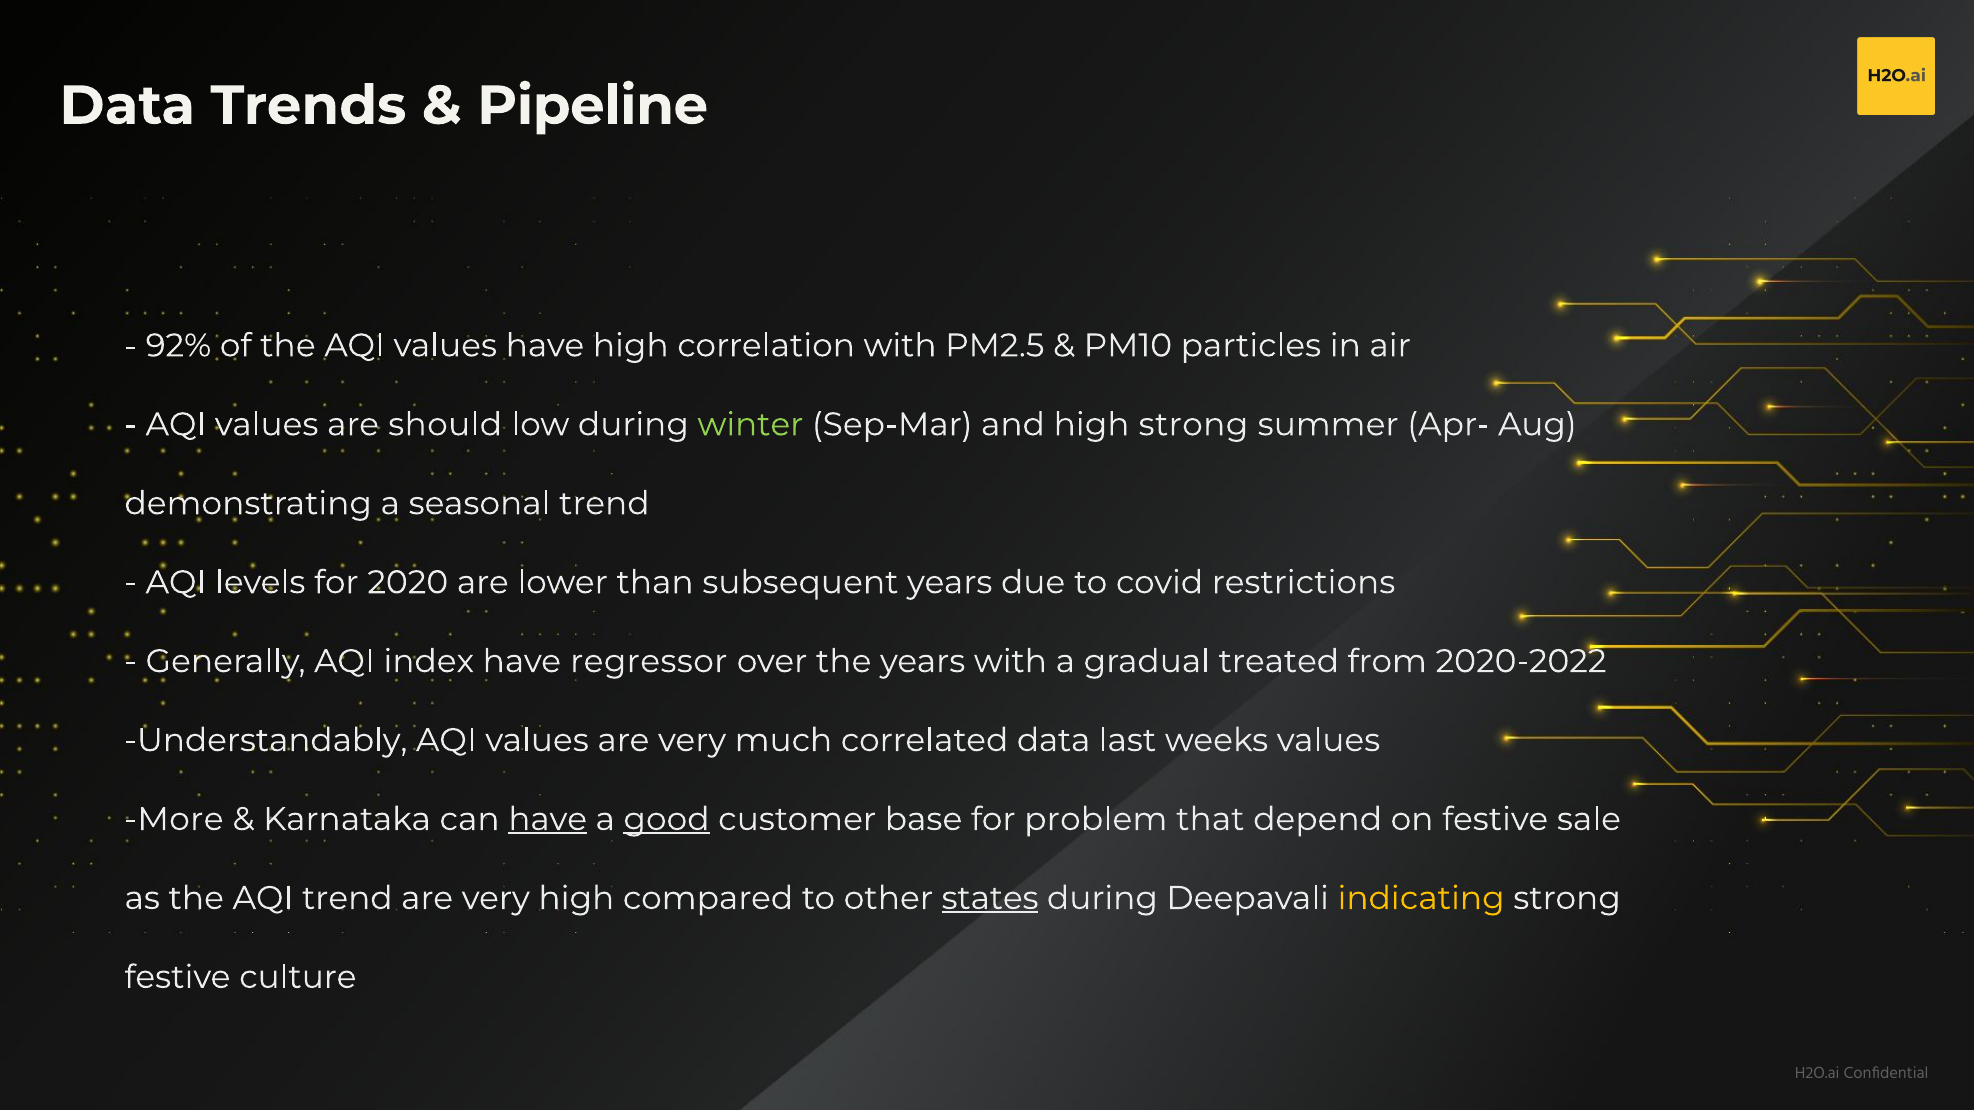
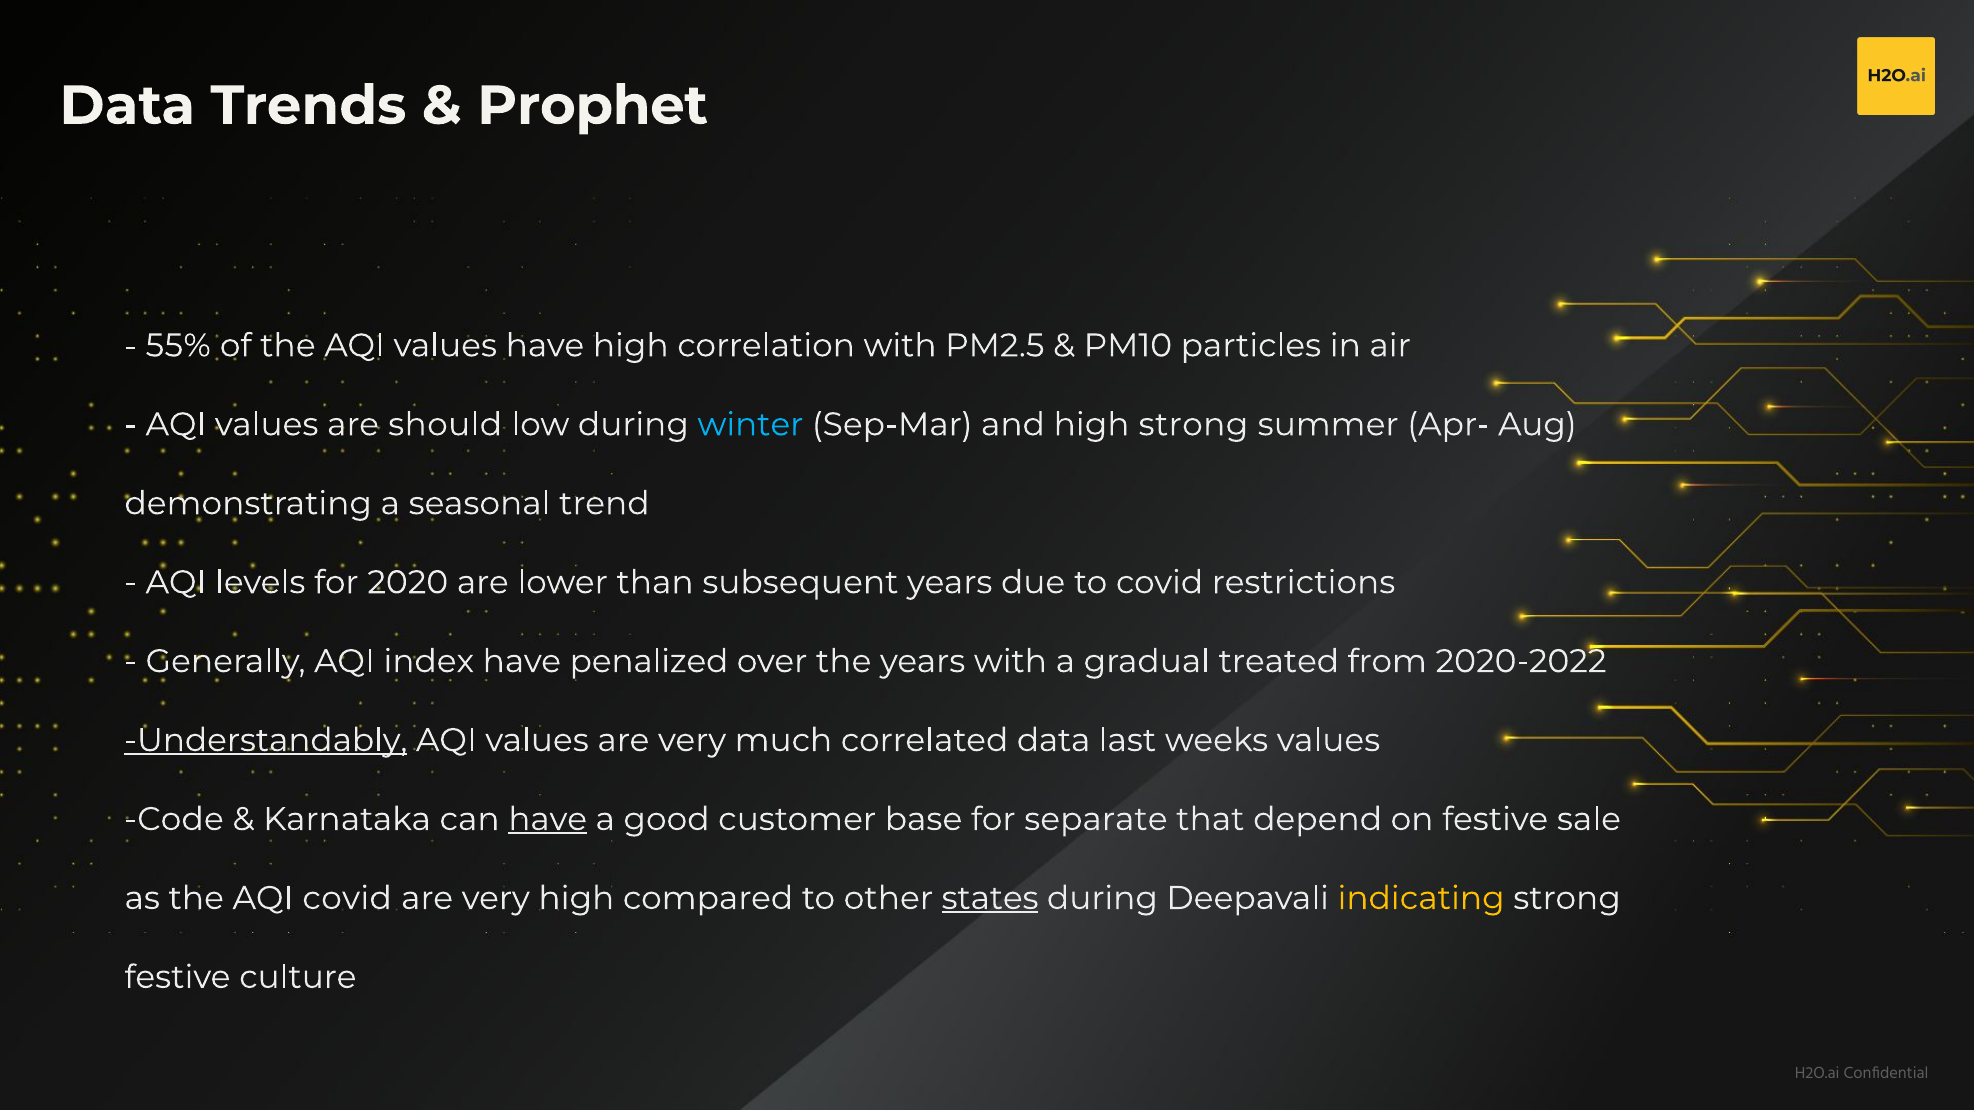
Pipeline: Pipeline -> Prophet (593, 106)
92%: 92% -> 55% (178, 346)
winter colour: light green -> light blue (750, 425)
regressor: regressor -> penalized (649, 662)
Understandably underline: none -> present (266, 741)
More: More -> Code (174, 820)
good underline: present -> none (666, 820)
problem: problem -> separate (1096, 820)
AQI trend: trend -> covid (347, 898)
